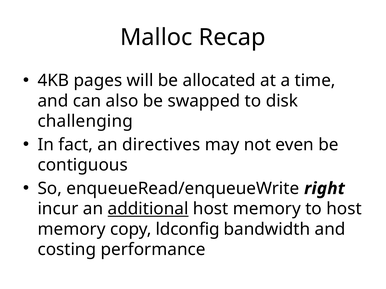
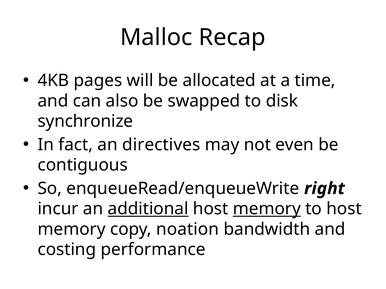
challenging: challenging -> synchronize (85, 121)
memory underline: none -> present (267, 209)
ldconfig: ldconfig -> noation (188, 230)
